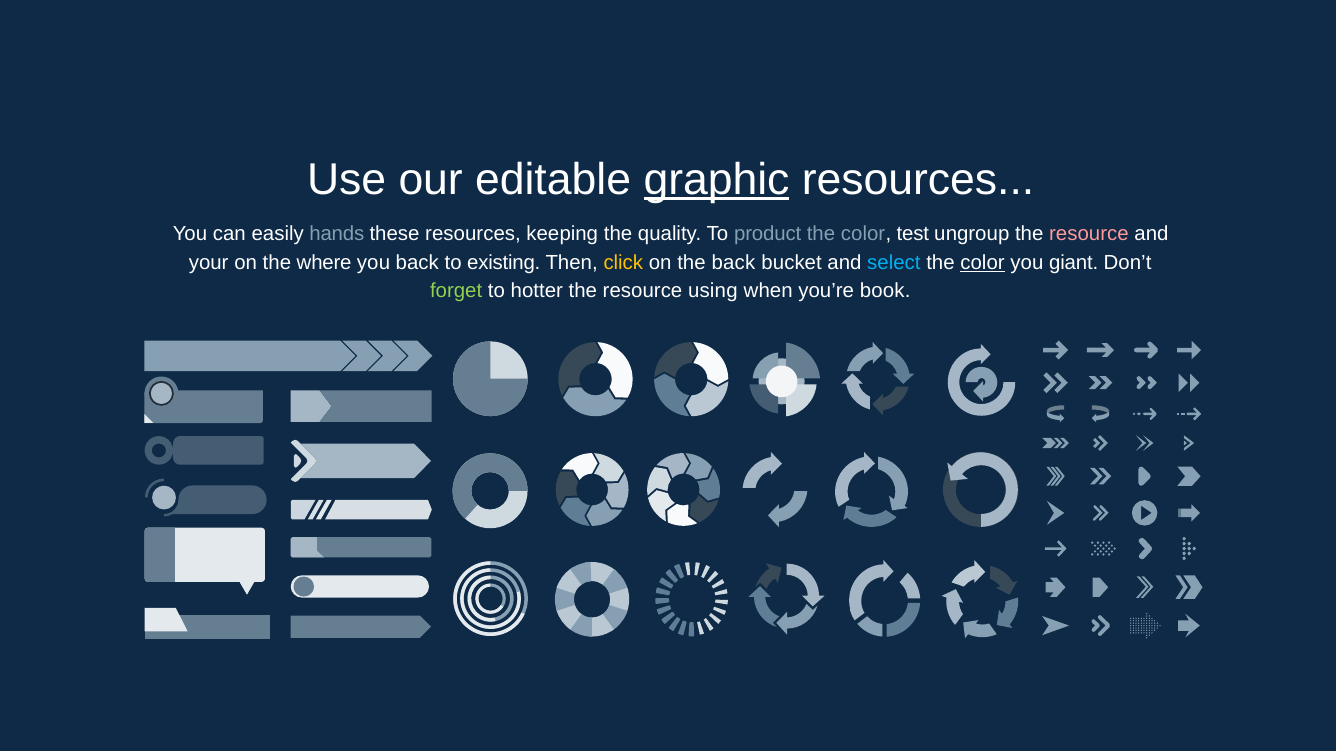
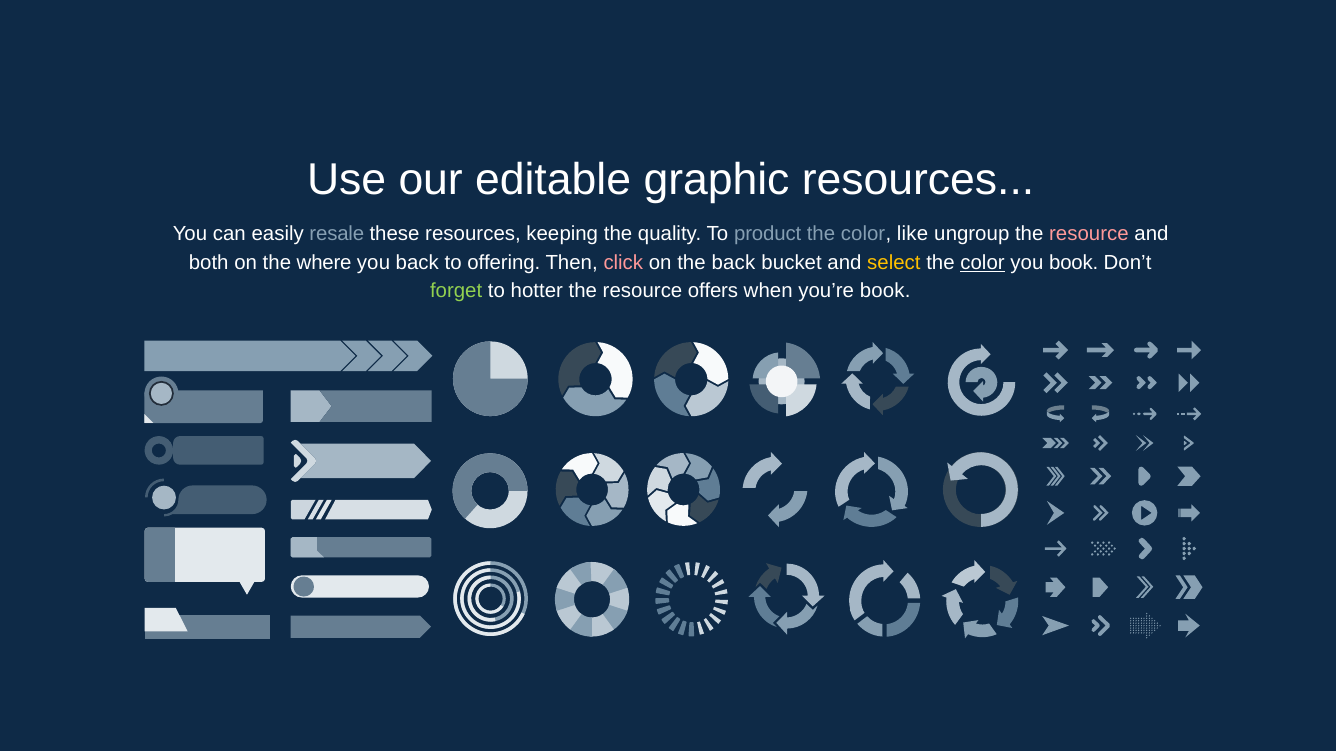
graphic underline: present -> none (716, 180)
hands: hands -> resale (337, 234)
test: test -> like (913, 234)
your: your -> both (209, 263)
existing: existing -> offering (504, 263)
click colour: yellow -> pink (623, 263)
select colour: light blue -> yellow (894, 263)
you giant: giant -> book (1074, 263)
using: using -> offers (713, 291)
